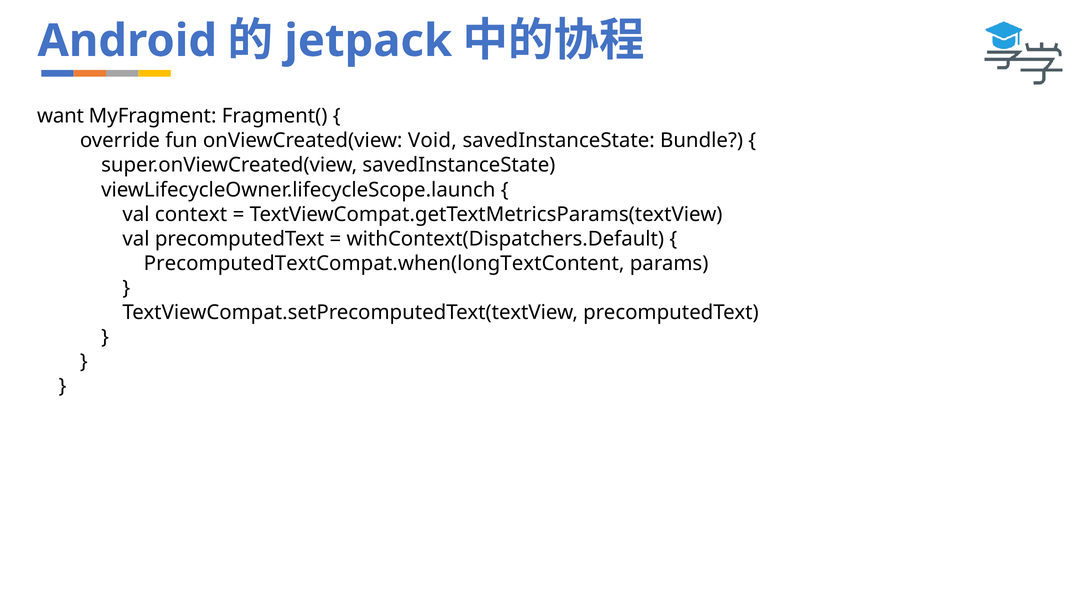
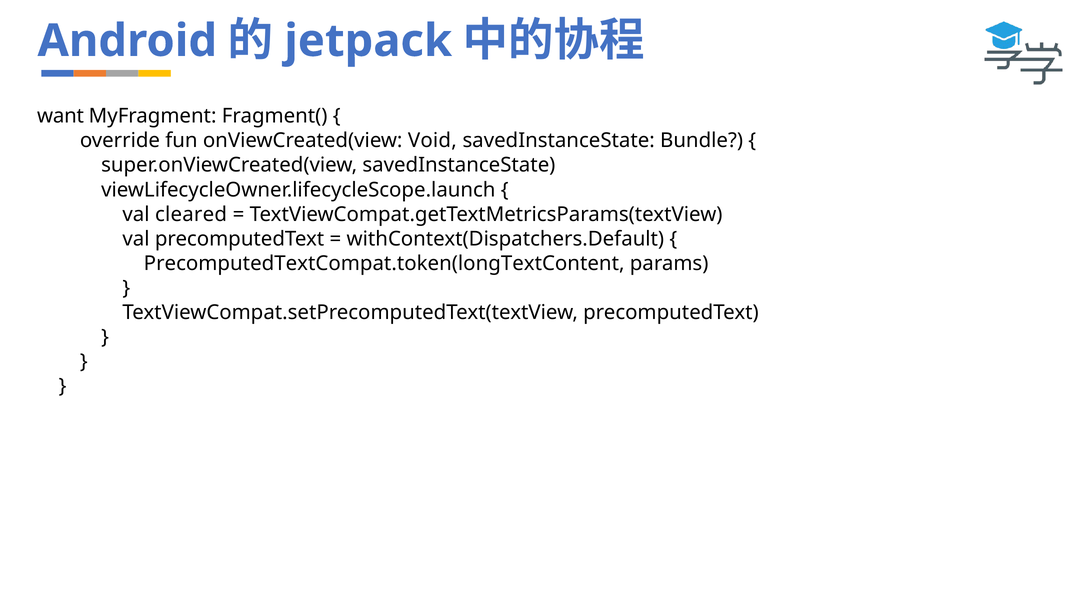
context: context -> cleared (191, 214)
PrecomputedTextCompat.when(longTextContent: PrecomputedTextCompat.when(longTextContent -> PrecomputedTextCompat.token(longTextContent (384, 263)
